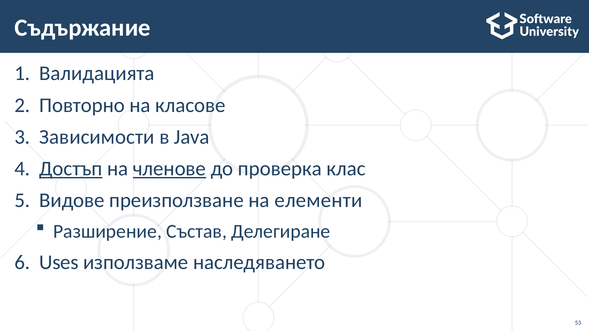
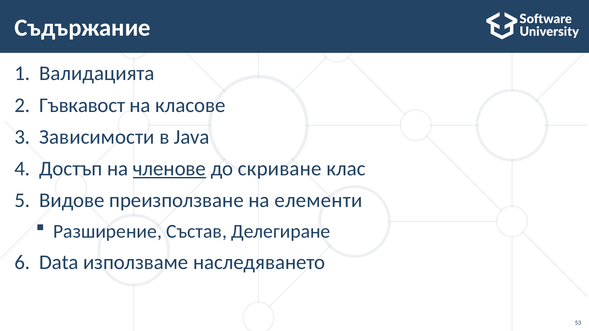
Повторно: Повторно -> Гъвкавост (82, 105)
Достъп underline: present -> none (71, 169)
проверка: проверка -> скриване (280, 169)
Uses: Uses -> Data (59, 263)
